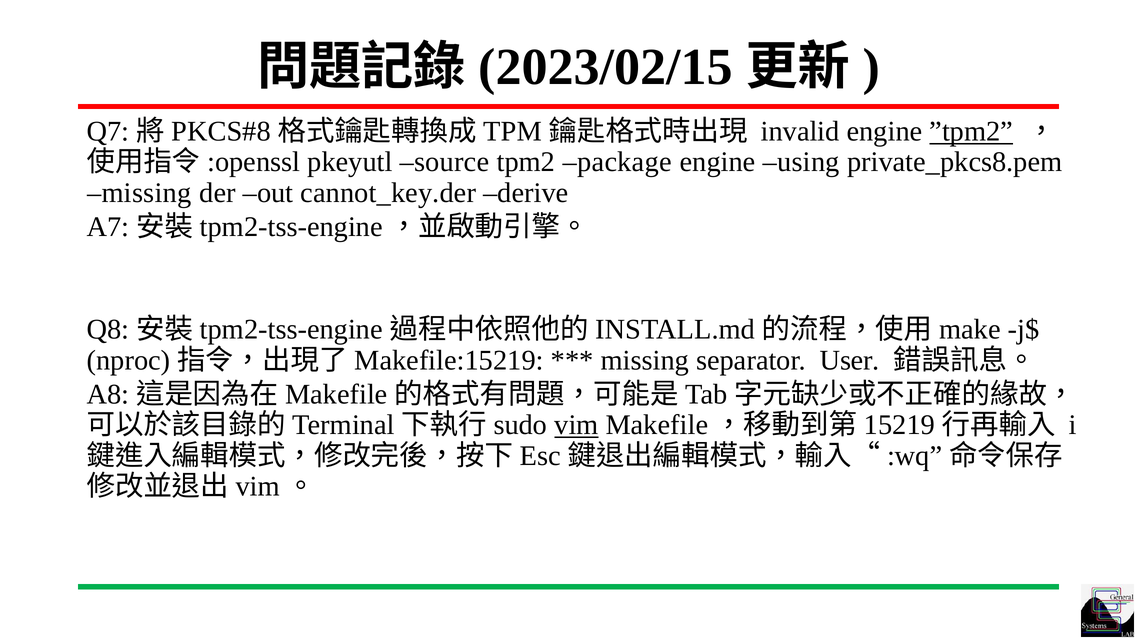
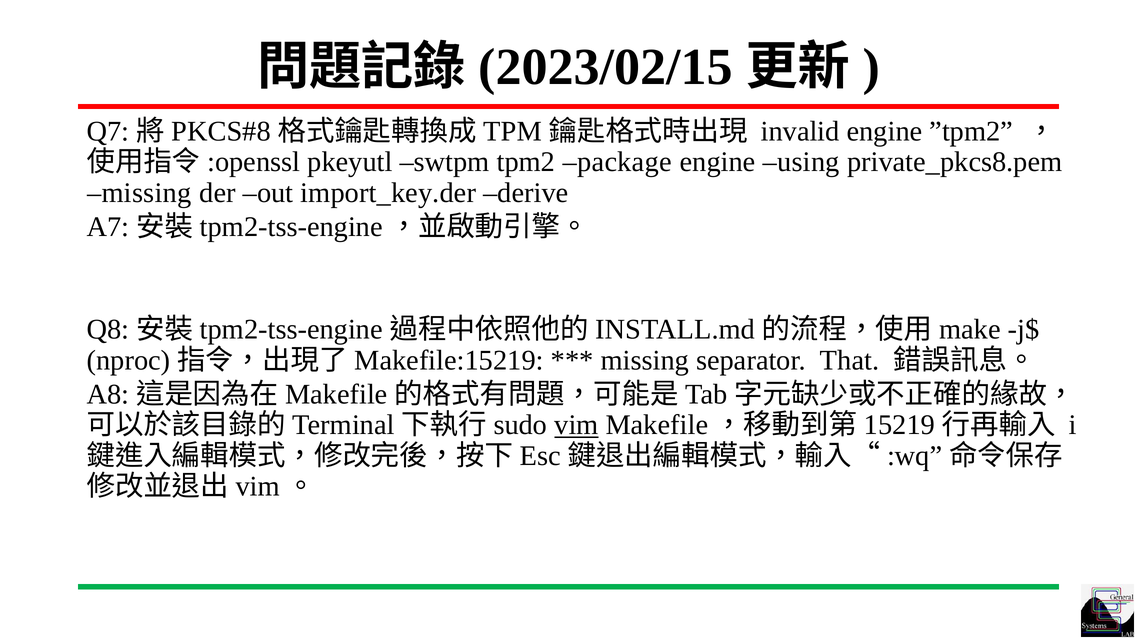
”tpm2 underline: present -> none (971, 132)
source: source -> swtpm (445, 162)
cannot_key.der: cannot_key.der -> import_key.der (388, 193)
User: User -> That (850, 361)
